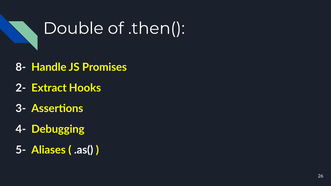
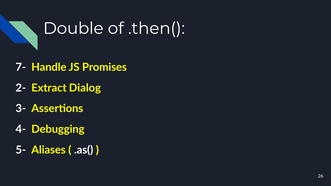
8-: 8- -> 7- (21, 67)
Hooks: Hooks -> Dialog (85, 88)
